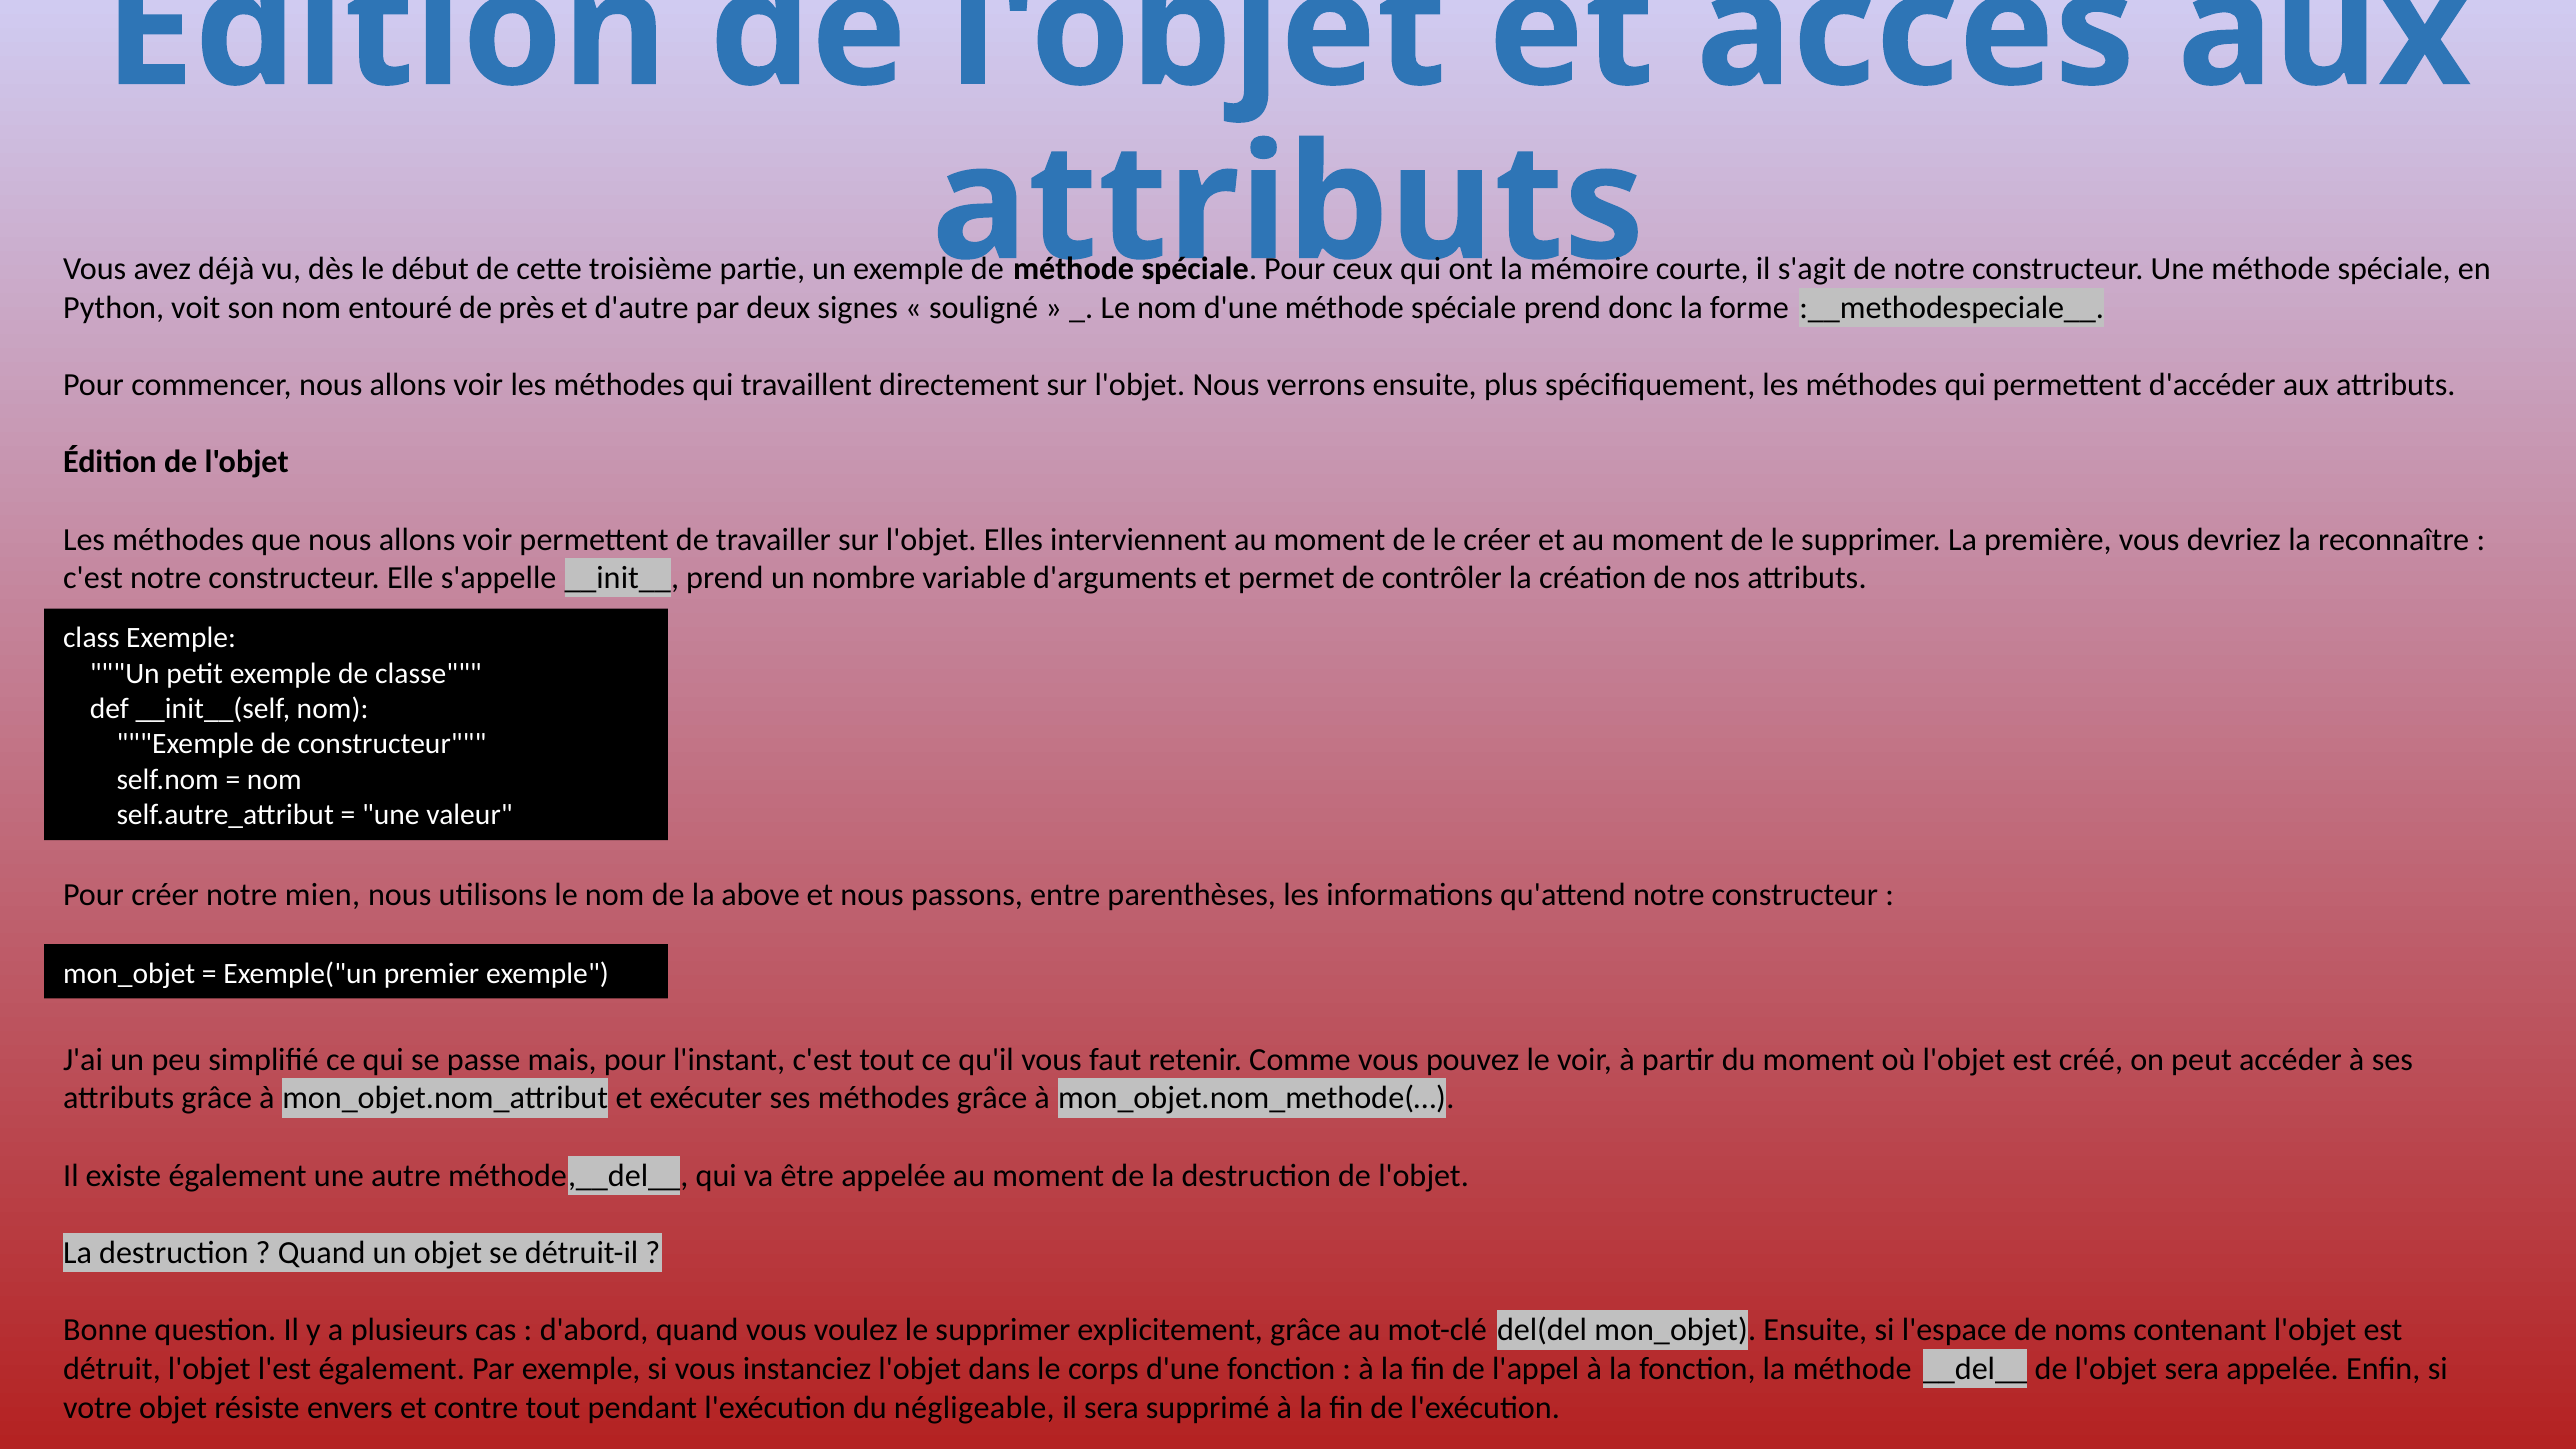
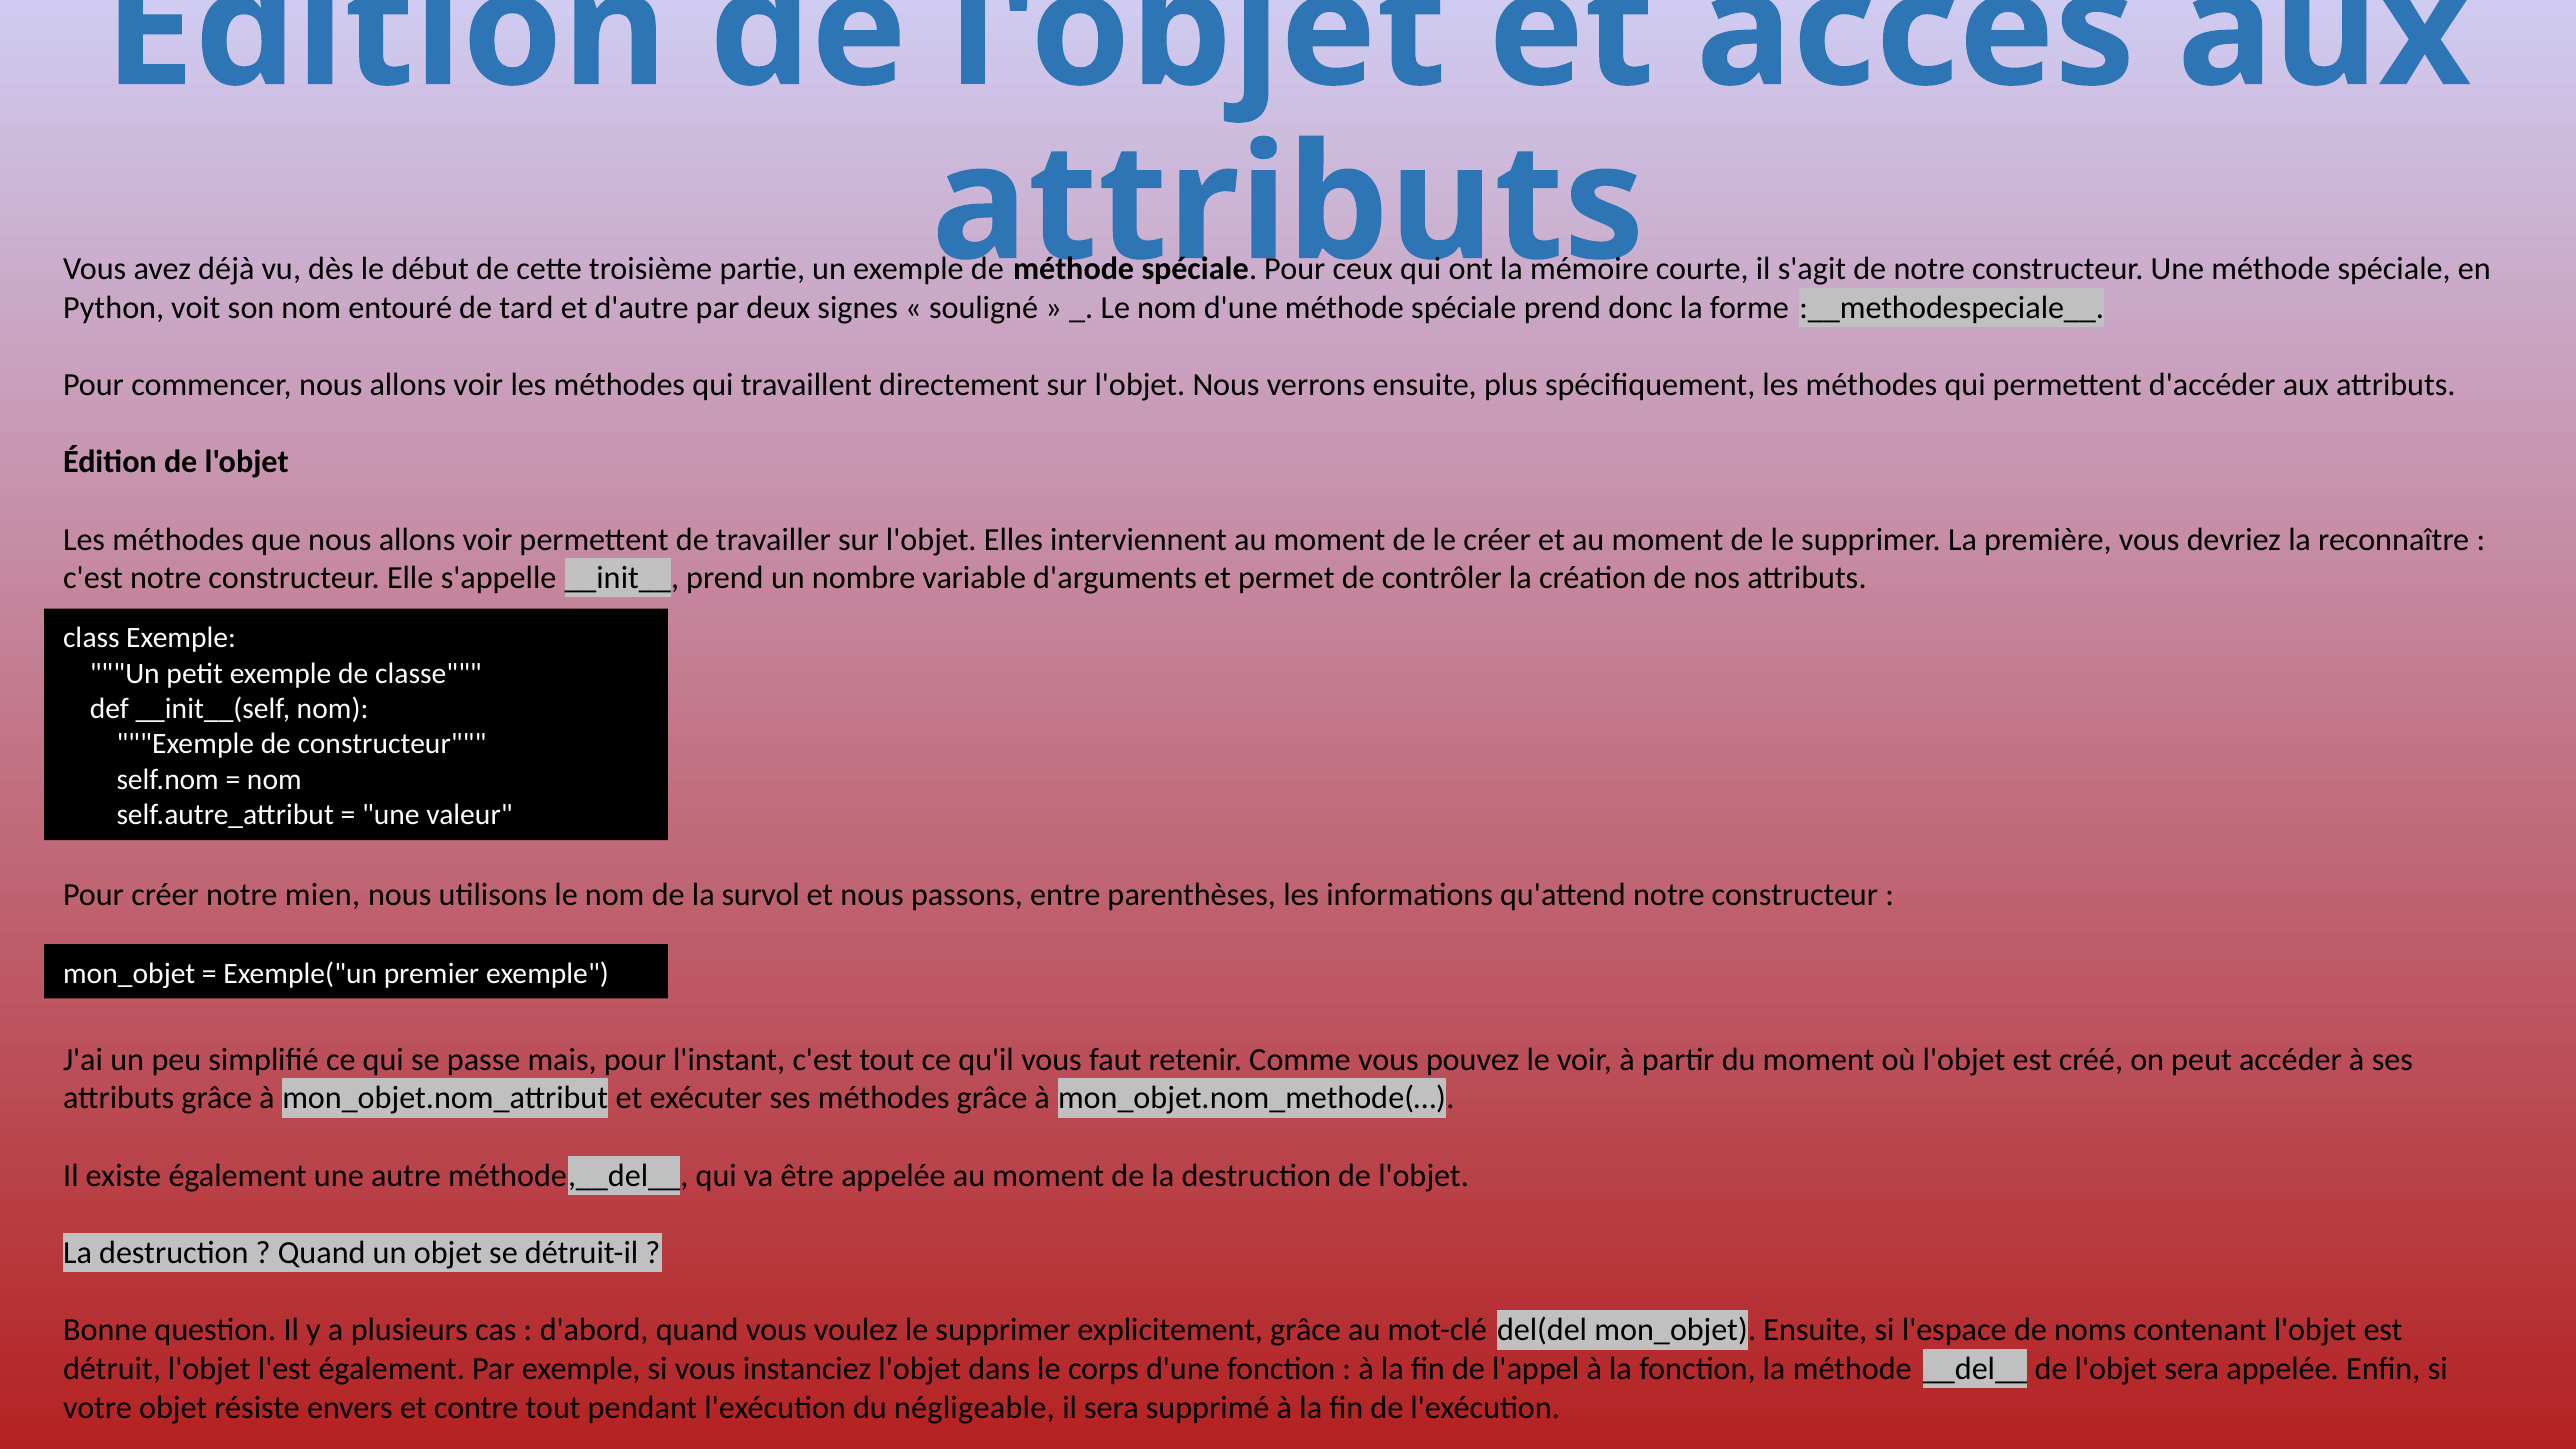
près: près -> tard (526, 308)
above: above -> survol (761, 895)
